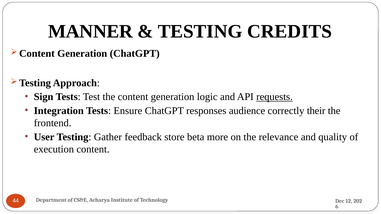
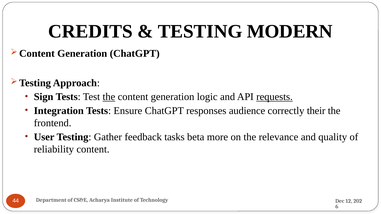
MANNER: MANNER -> CREDITS (90, 31)
CREDITS: CREDITS -> MODERN (290, 31)
the underline: none -> present (109, 97)
store: store -> tasks (175, 137)
execution: execution -> reliability (54, 149)
